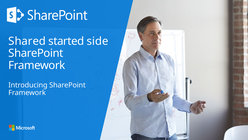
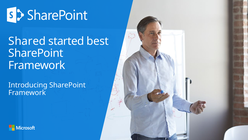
side: side -> best (98, 41)
